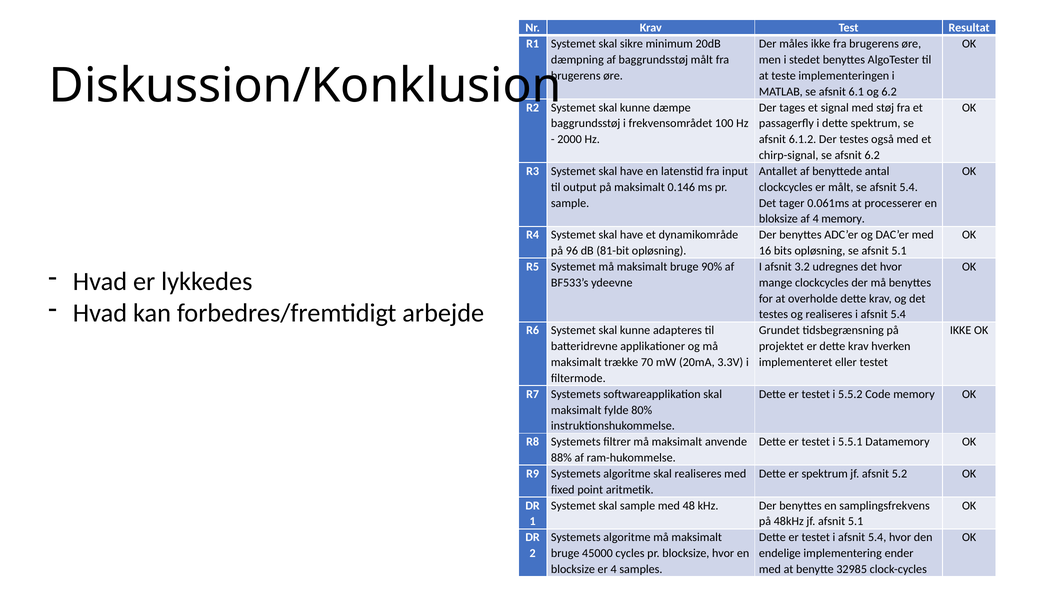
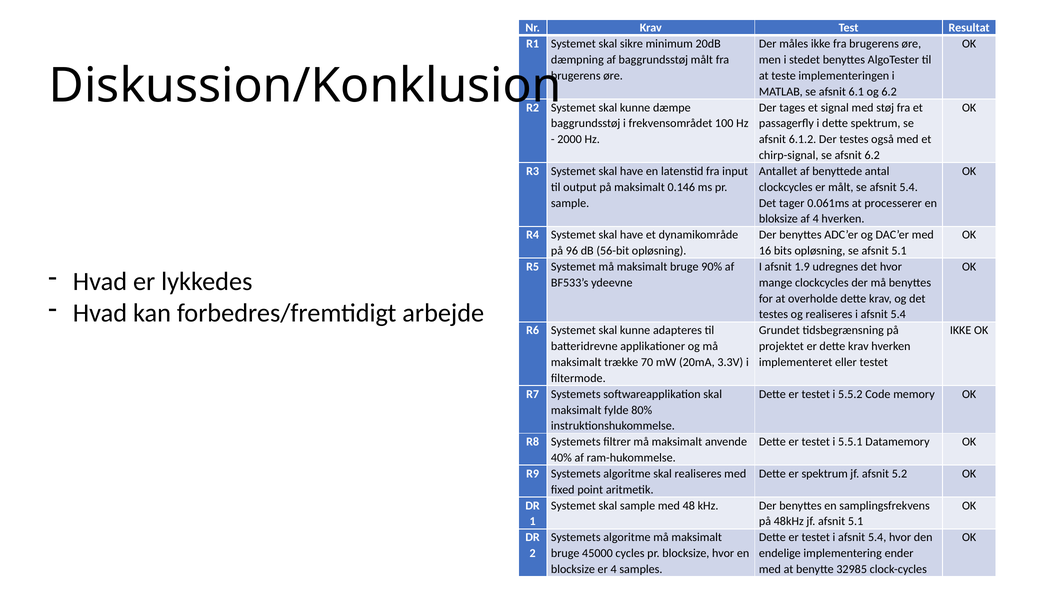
4 memory: memory -> hverken (843, 219)
81-bit: 81-bit -> 56-bit (613, 251)
3.2: 3.2 -> 1.9 (802, 267)
88%: 88% -> 40% (561, 458)
